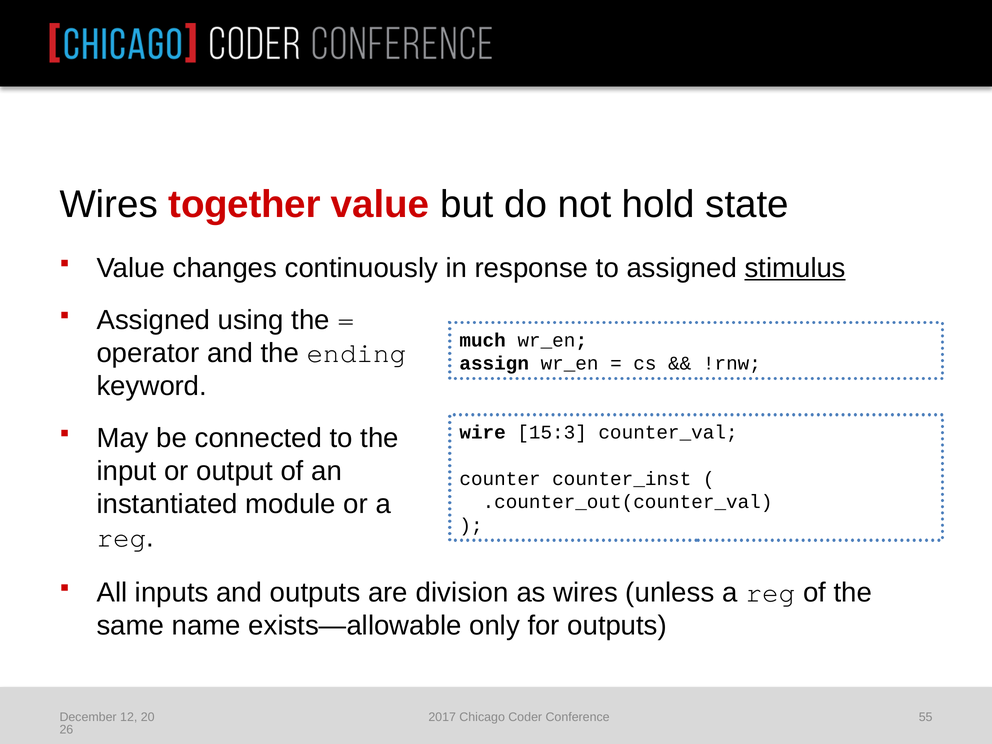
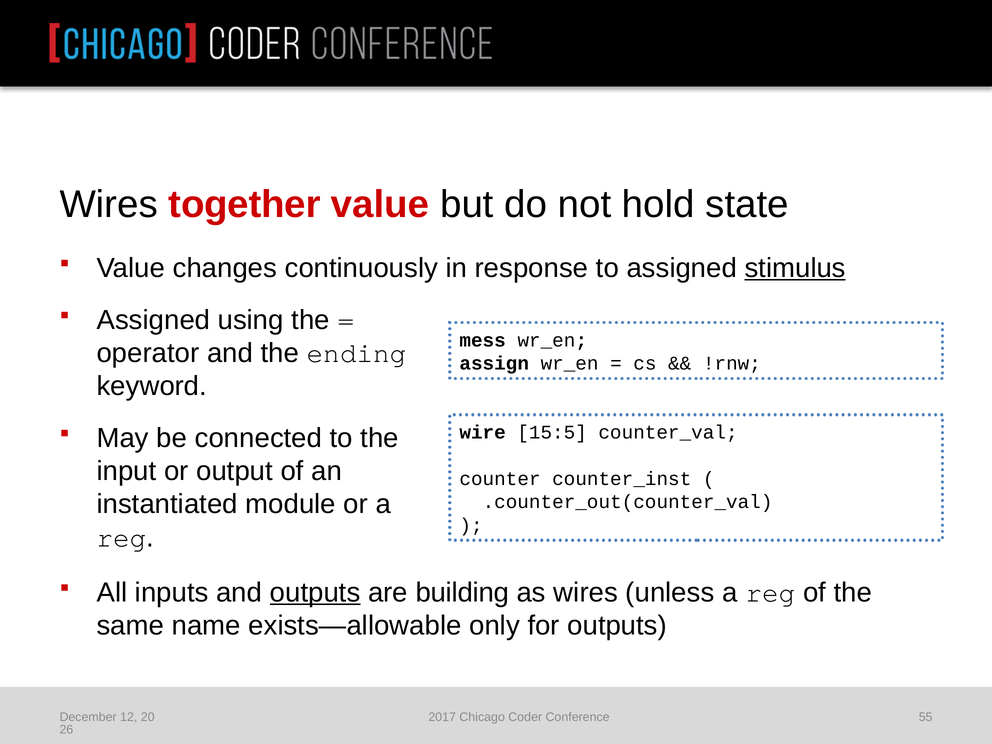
much: much -> mess (483, 340)
15:3: 15:3 -> 15:5 (552, 433)
outputs underline: none -> present (315, 593)
division: division -> building (462, 593)
